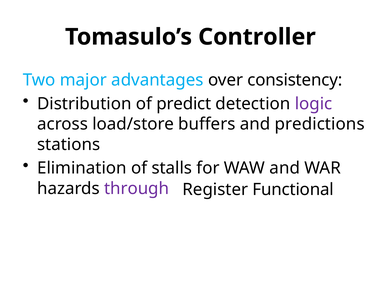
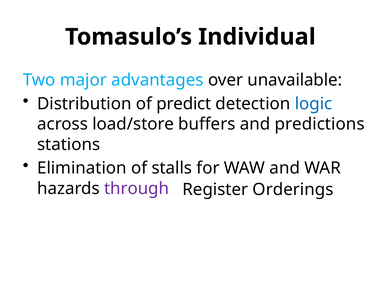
Controller: Controller -> Individual (257, 37)
consistency: consistency -> unavailable (295, 80)
logic colour: purple -> blue (314, 104)
Functional: Functional -> Orderings (293, 189)
